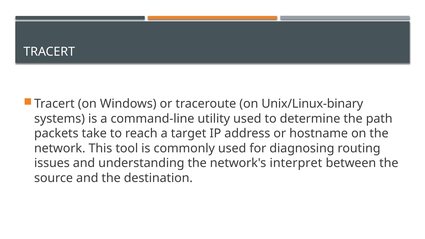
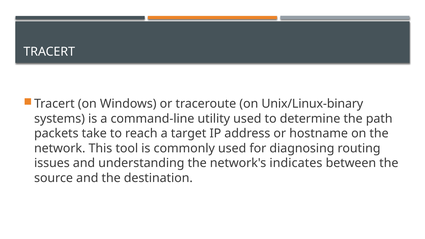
interpret: interpret -> indicates (296, 163)
